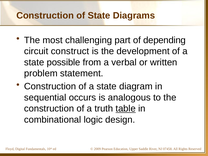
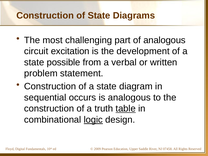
of depending: depending -> analogous (164, 40)
construct: construct -> excitation (70, 51)
logic underline: none -> present (93, 120)
